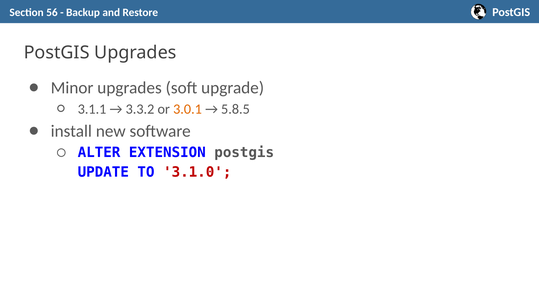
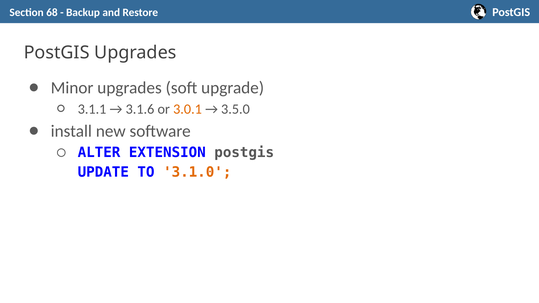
56: 56 -> 68 (52, 13)
3.3.2: 3.3.2 -> 3.1.6 (140, 109)
5.8.5: 5.8.5 -> 3.5.0 (235, 109)
3.1.0 colour: red -> orange (197, 172)
